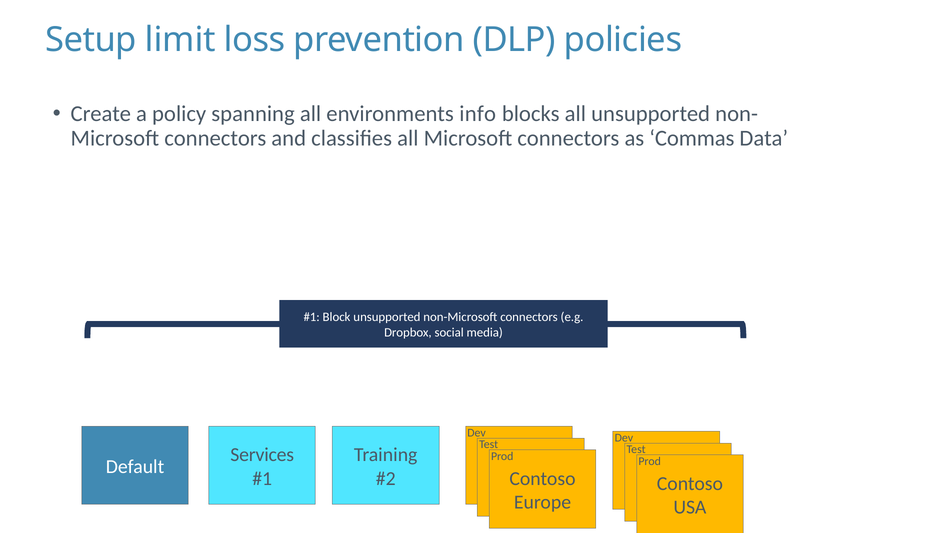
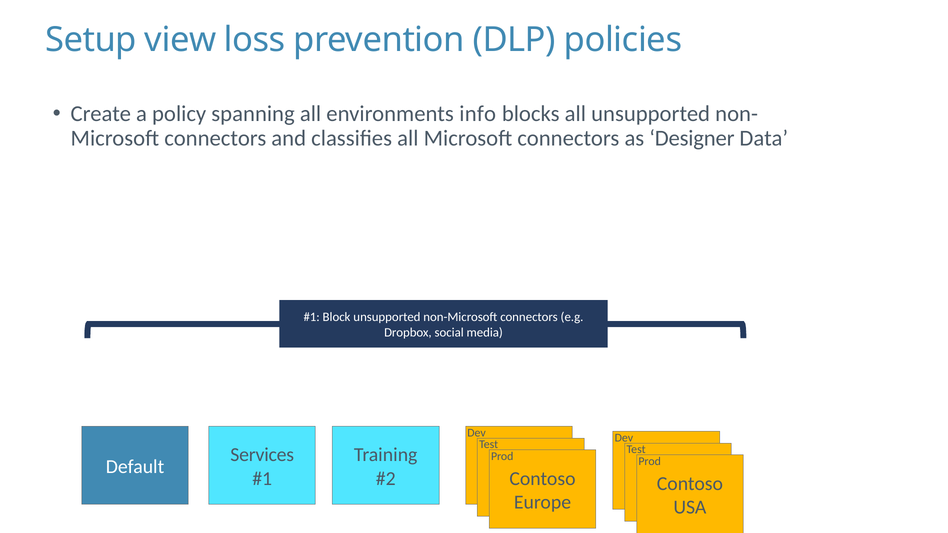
limit: limit -> view (180, 40)
Commas: Commas -> Designer (692, 138)
